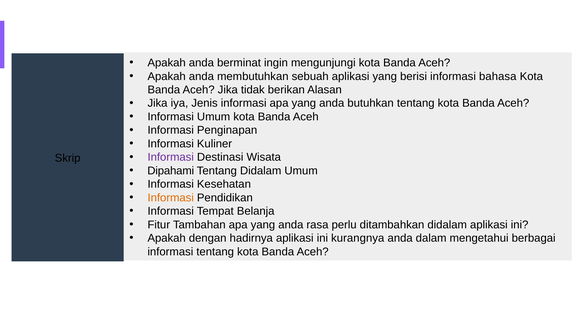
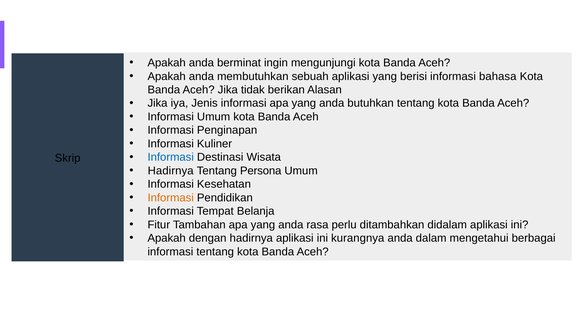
Informasi colour: purple -> blue (171, 158)
Dipahami: Dipahami -> Hadirnya (171, 171)
Tentang Didalam: Didalam -> Persona (261, 171)
